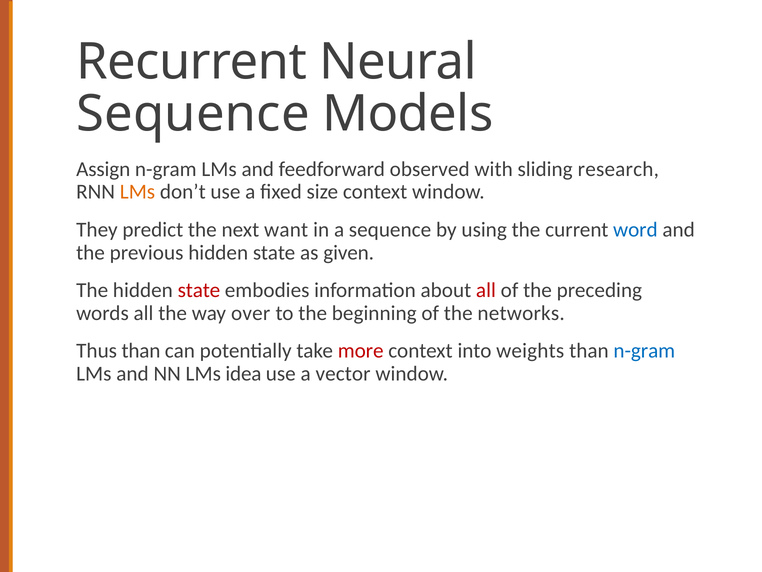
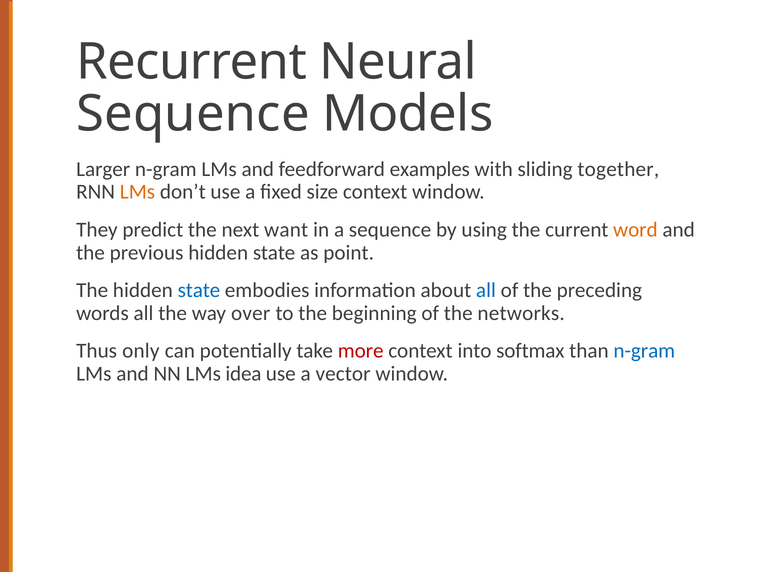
Assign: Assign -> Larger (103, 169)
observed: observed -> examples (430, 169)
research: research -> together (618, 169)
word colour: blue -> orange (635, 229)
given: given -> point (349, 252)
state colour: red -> blue (199, 290)
all colour: red -> blue (486, 290)
Thus than: than -> only (141, 351)
weights: weights -> softmax (530, 351)
